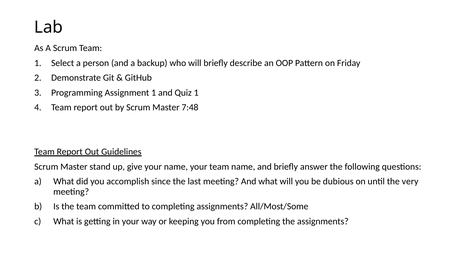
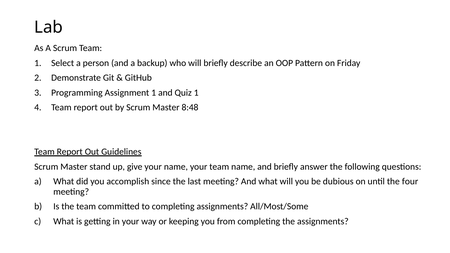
7:48: 7:48 -> 8:48 (190, 107)
very: very -> four (410, 182)
